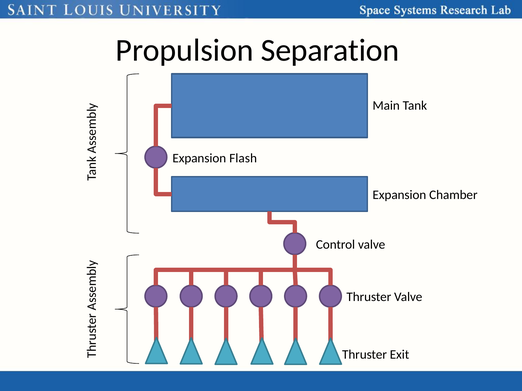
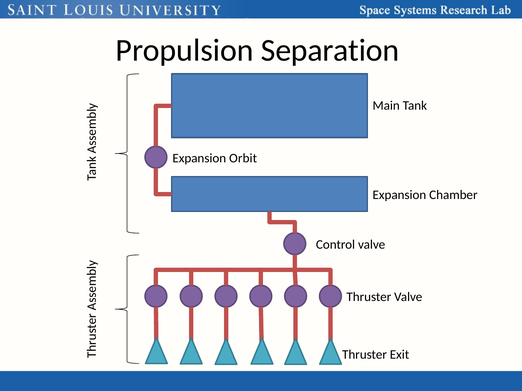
Flash: Flash -> Orbit (243, 158)
